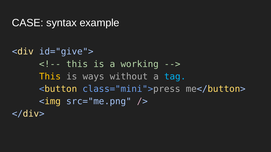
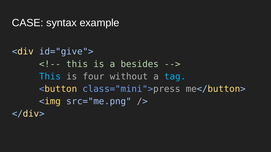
working: working -> besides (140, 64)
This colour: yellow -> light blue (50, 77)
ways: ways -> four (94, 77)
